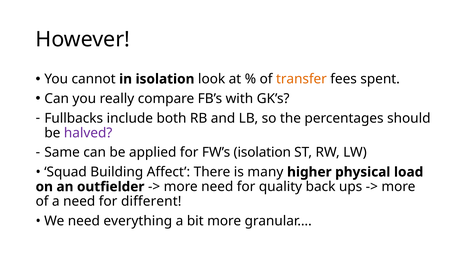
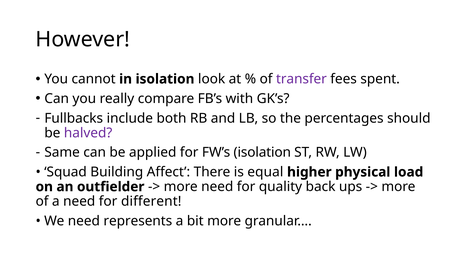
transfer colour: orange -> purple (301, 79)
many: many -> equal (265, 172)
everything: everything -> represents (138, 221)
